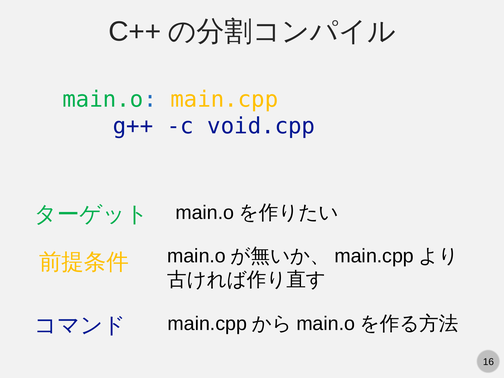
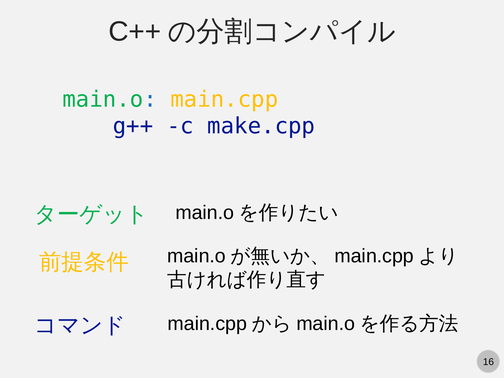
void.cpp: void.cpp -> make.cpp (261, 126)
